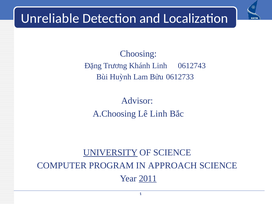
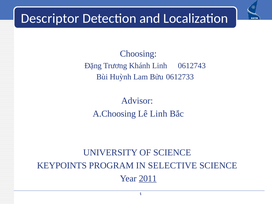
Unreliable: Unreliable -> Descriptor (50, 18)
UNIVERSITY underline: present -> none (110, 153)
COMPUTER: COMPUTER -> KEYPOINTS (62, 166)
APPROACH: APPROACH -> SELECTIVE (172, 166)
